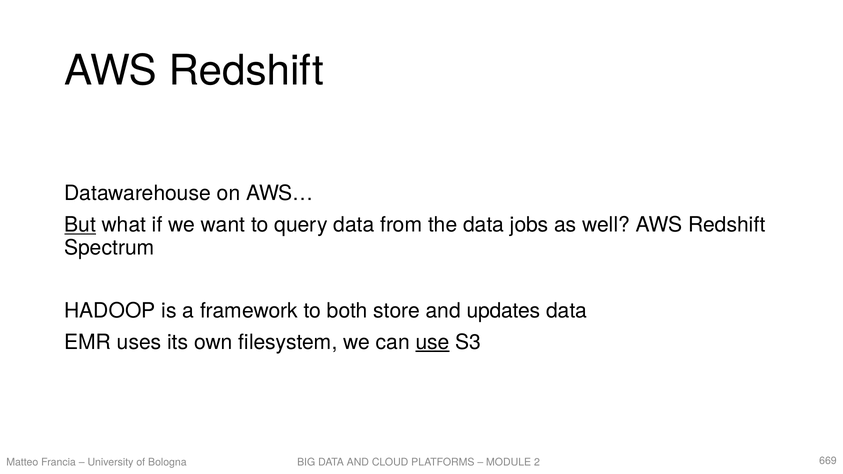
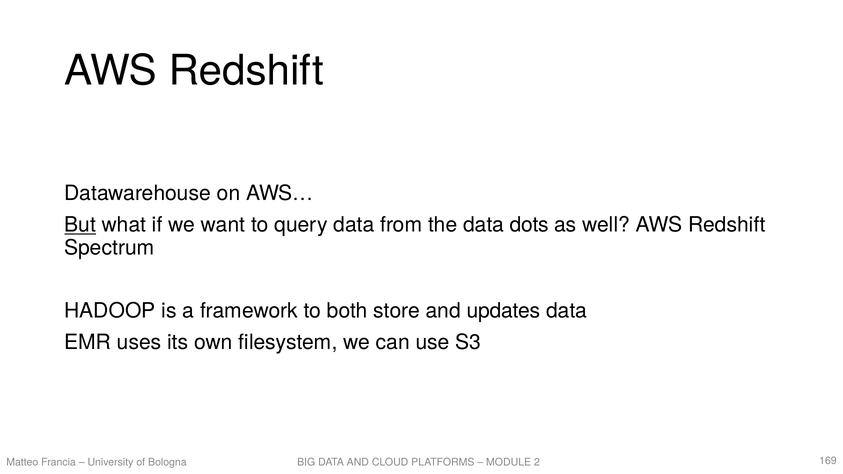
jobs: jobs -> dots (529, 225)
use underline: present -> none (433, 342)
669: 669 -> 169 (828, 461)
